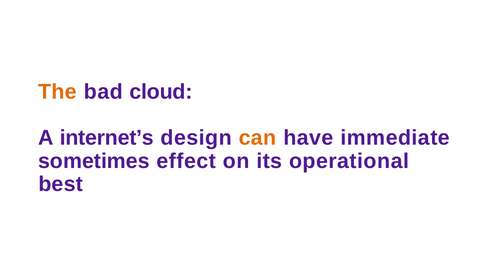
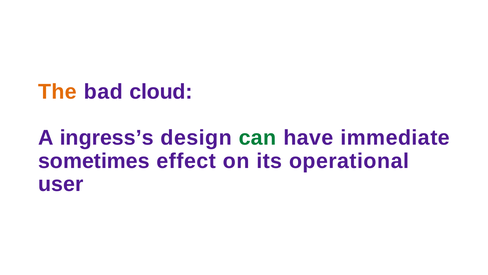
internet’s: internet’s -> ingress’s (107, 138)
can colour: orange -> green (257, 138)
best: best -> user (61, 184)
